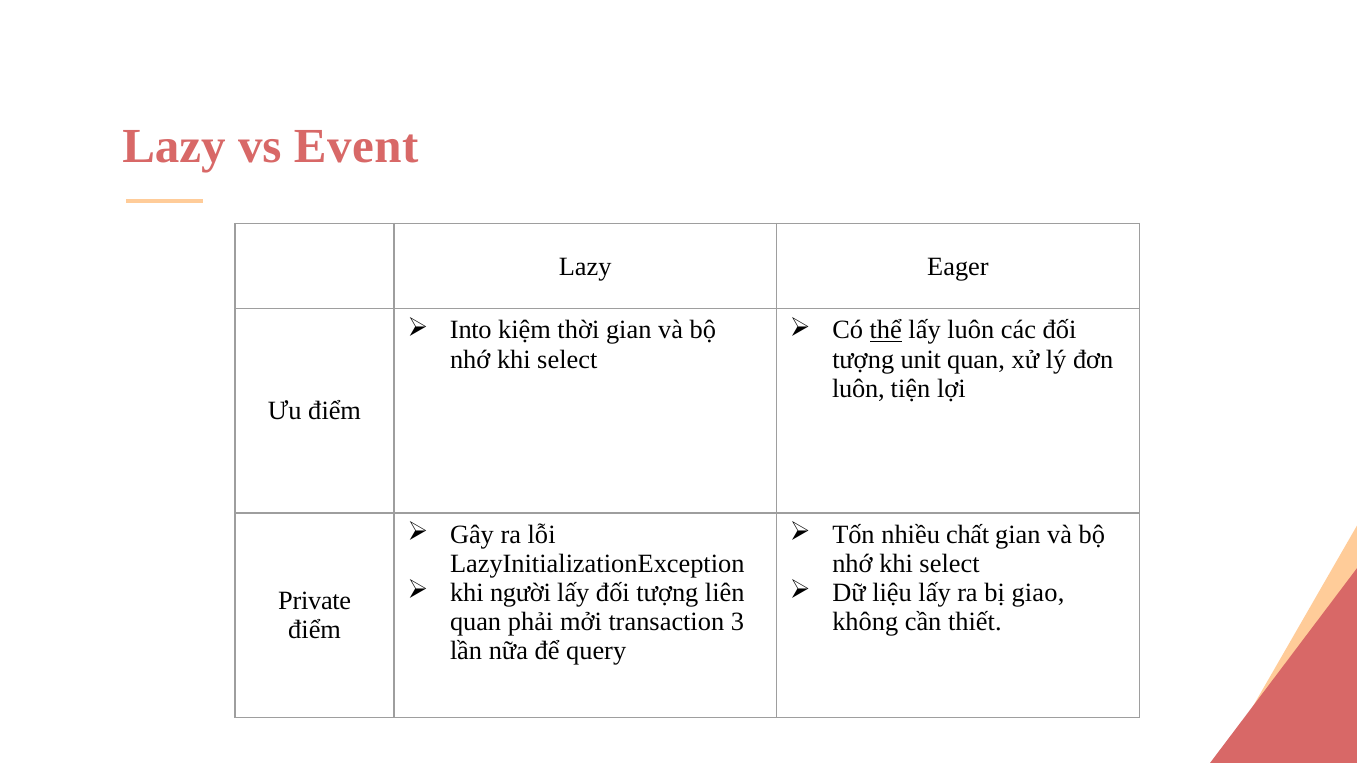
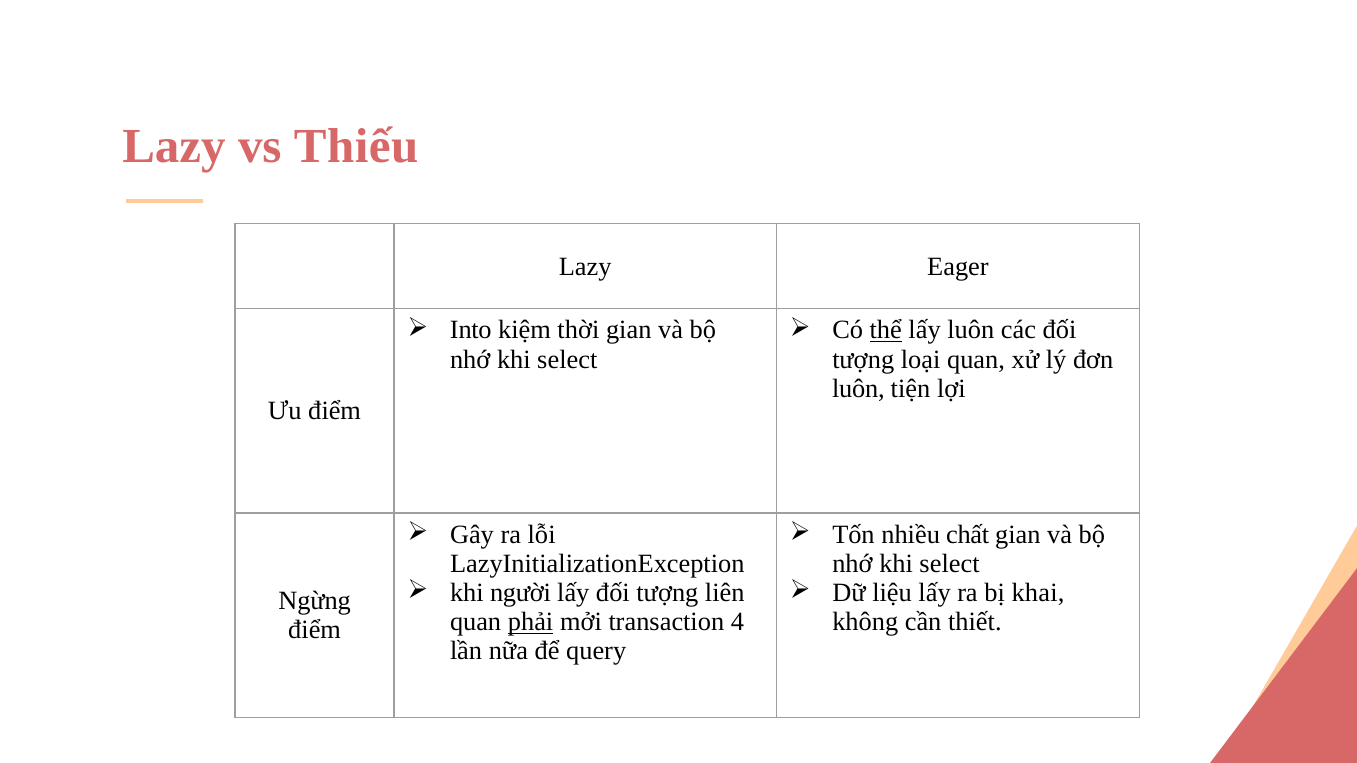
Event: Event -> Thiếu (356, 146)
unit: unit -> loại (921, 360)
giao: giao -> khai (1038, 593)
Private: Private -> Ngừng (315, 601)
phải underline: none -> present (531, 622)
3: 3 -> 4 (737, 622)
